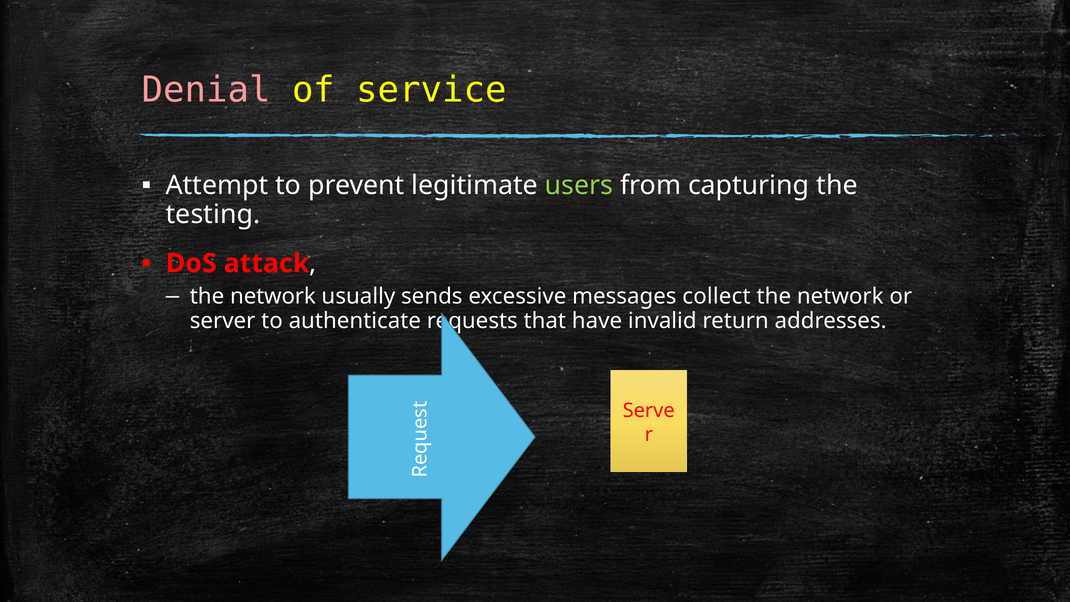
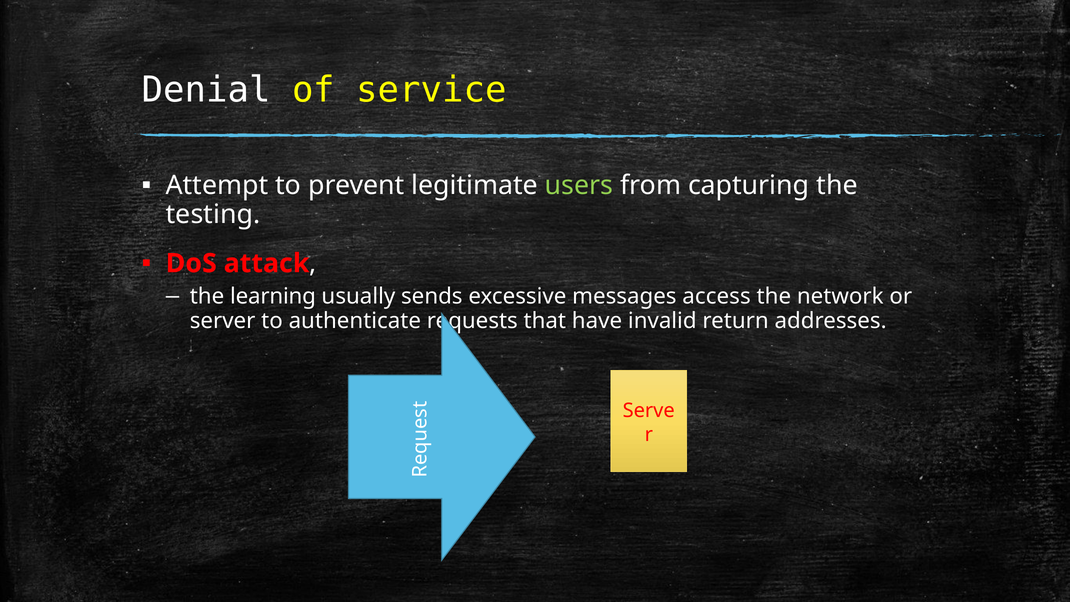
Denial colour: pink -> white (206, 90)
network: network -> learning (273, 297)
collect: collect -> access (717, 297)
